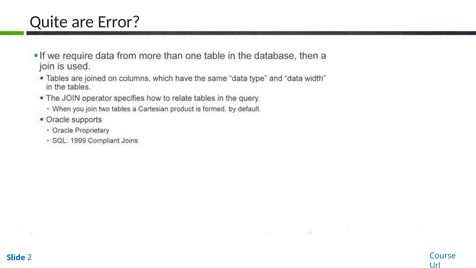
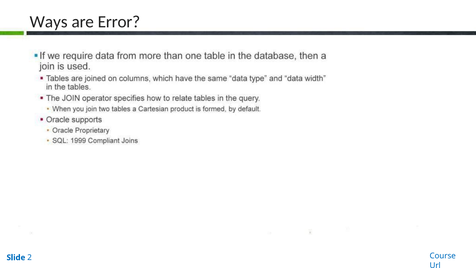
Quite: Quite -> Ways (49, 22)
